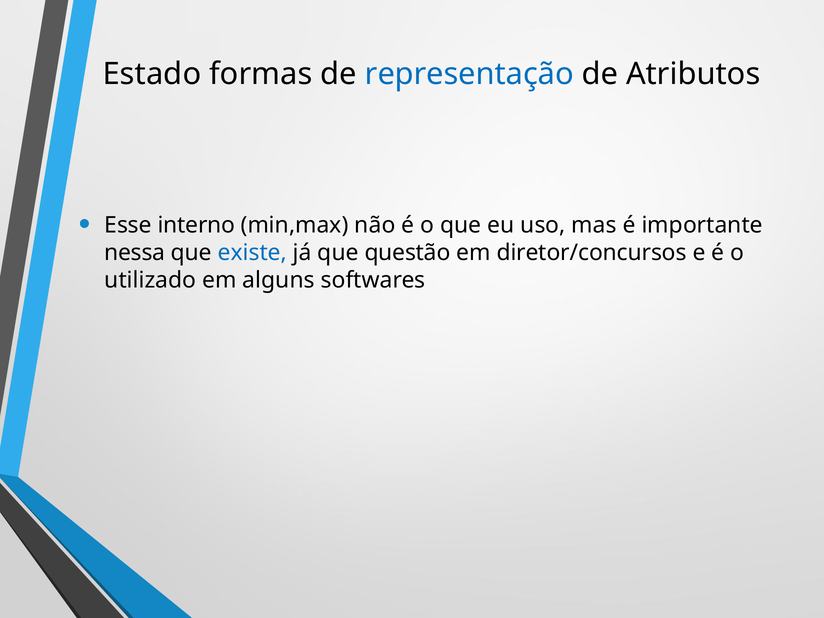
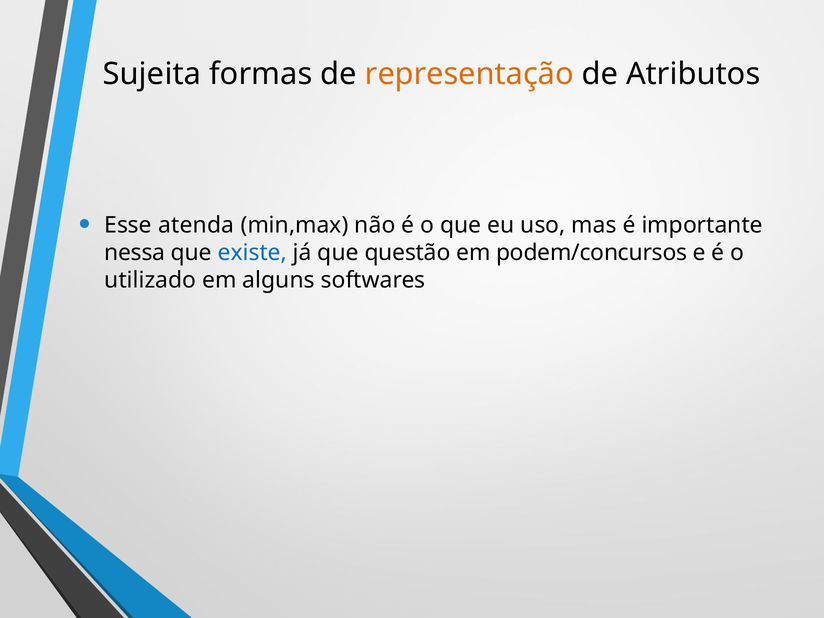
Estado: Estado -> Sujeita (152, 74)
representação colour: blue -> orange (469, 74)
interno: interno -> atenda (196, 225)
diretor/concursos: diretor/concursos -> podem/concursos (592, 253)
